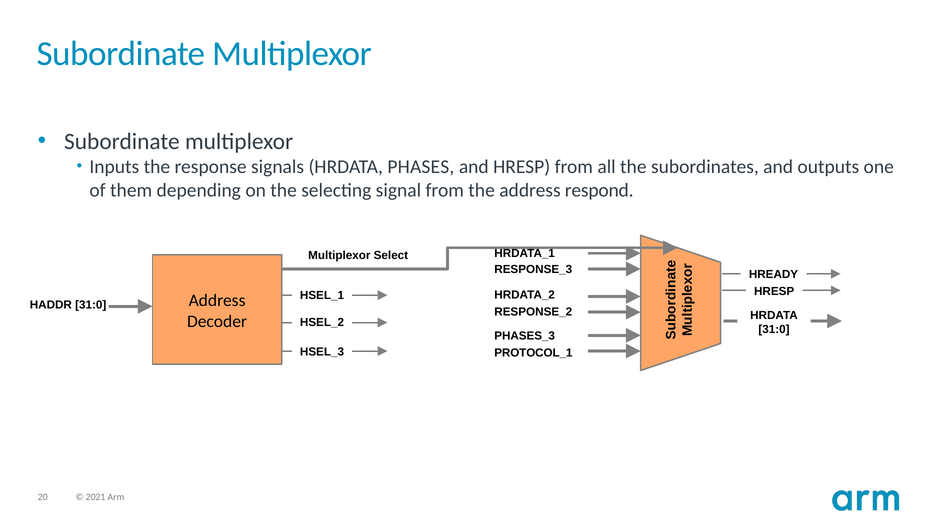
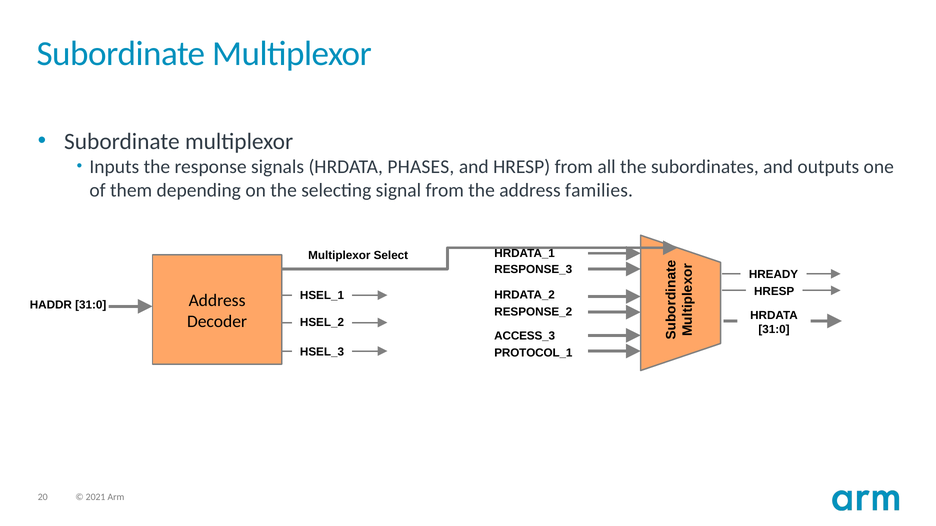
respond: respond -> families (599, 190)
PHASES_3: PHASES_3 -> ACCESS_3 (525, 336)
